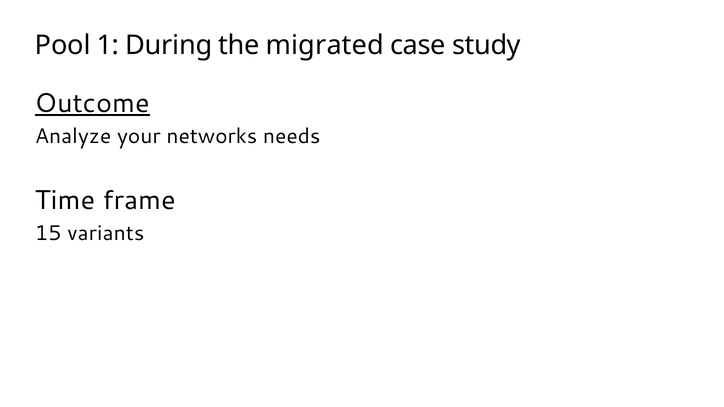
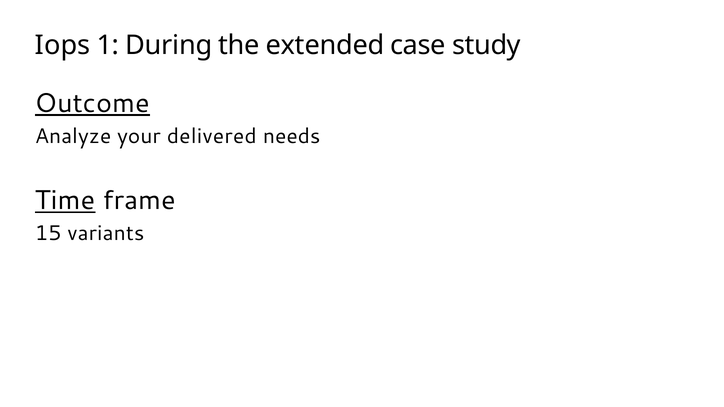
Pool: Pool -> Iops (63, 45)
migrated: migrated -> extended (325, 45)
networks: networks -> delivered (212, 136)
Time underline: none -> present (65, 201)
